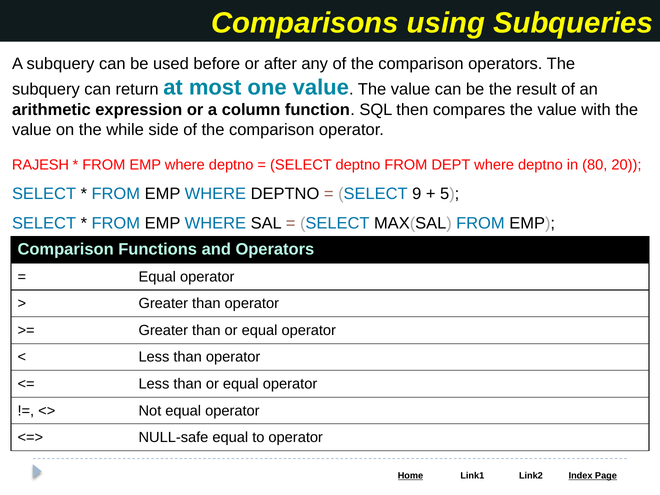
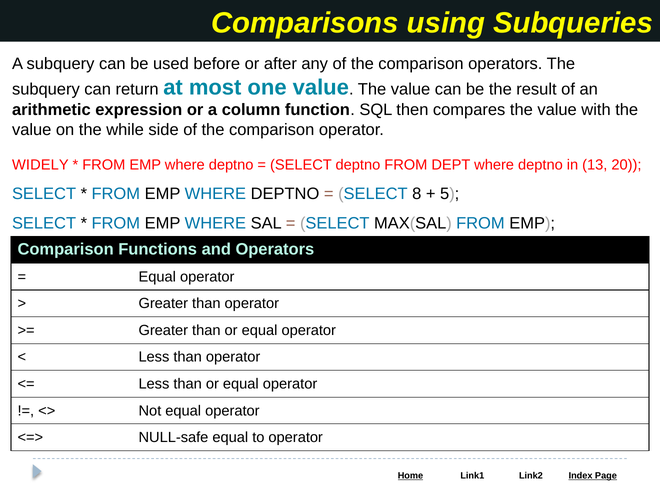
RAJESH: RAJESH -> WIDELY (40, 165)
80: 80 -> 13 (595, 165)
9: 9 -> 8 (417, 194)
